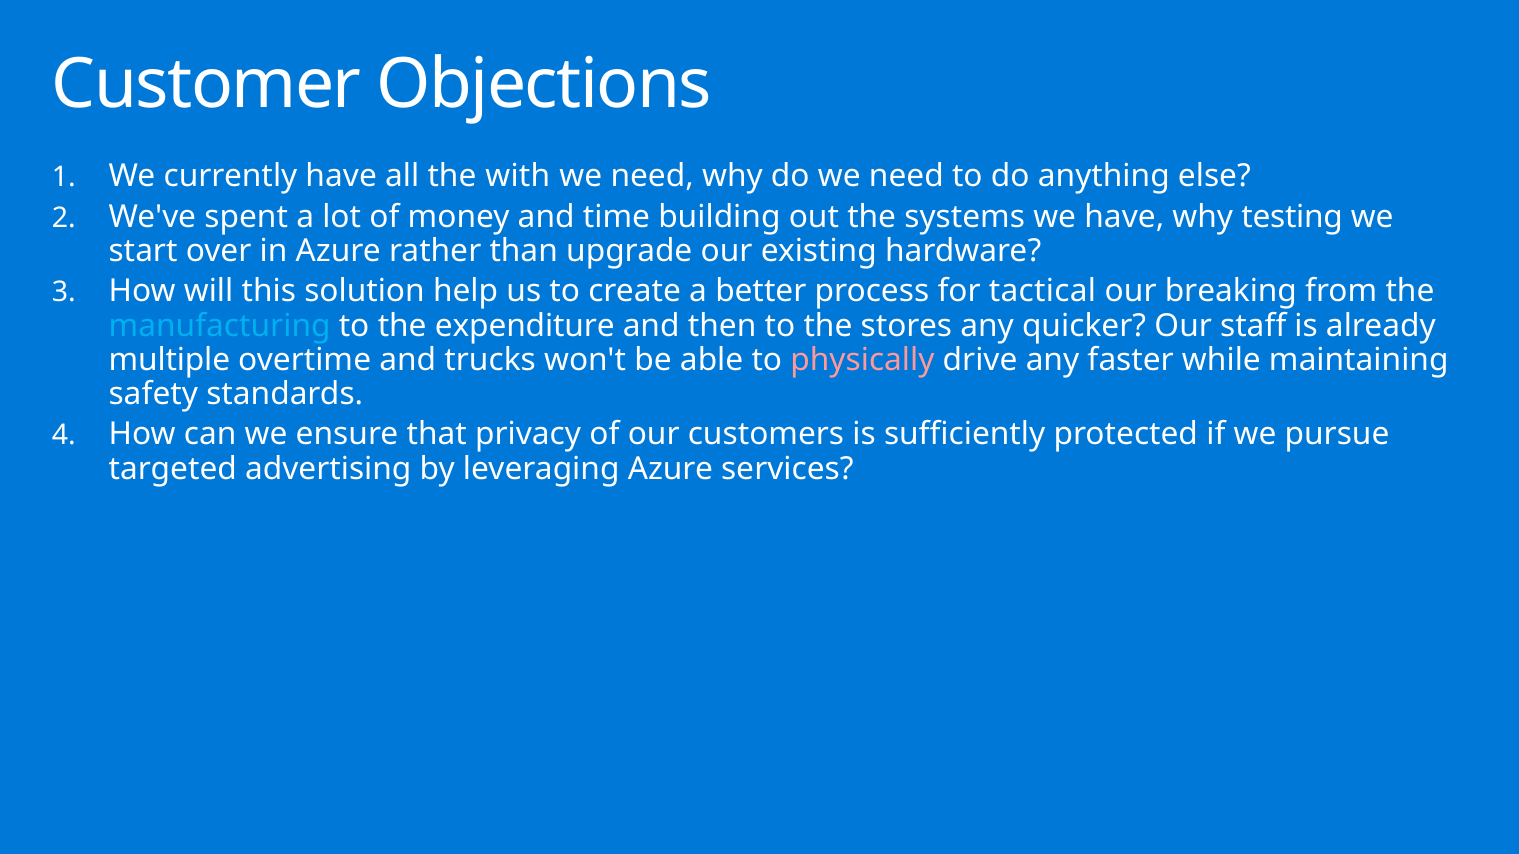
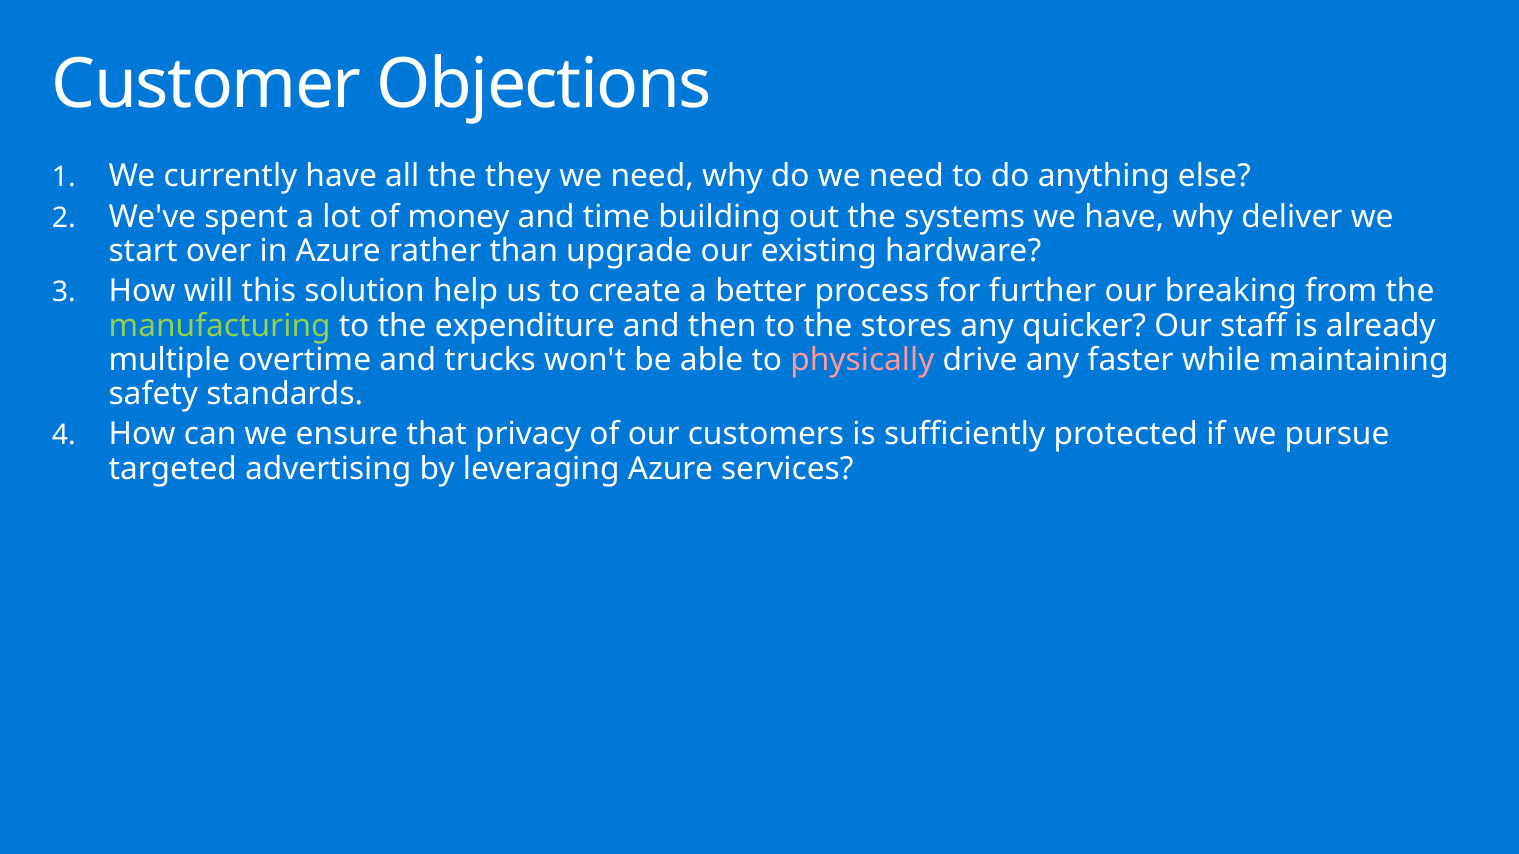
with: with -> they (518, 176)
testing: testing -> deliver (1292, 217)
tactical: tactical -> further (1043, 292)
manufacturing colour: light blue -> light green (220, 326)
